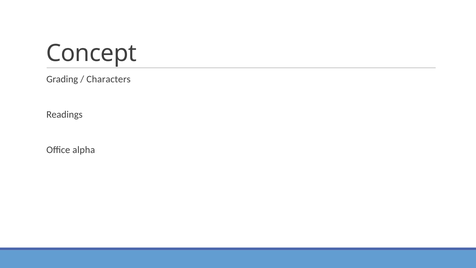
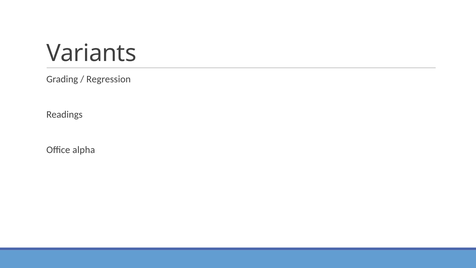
Concept: Concept -> Variants (91, 53)
Characters: Characters -> Regression (109, 79)
